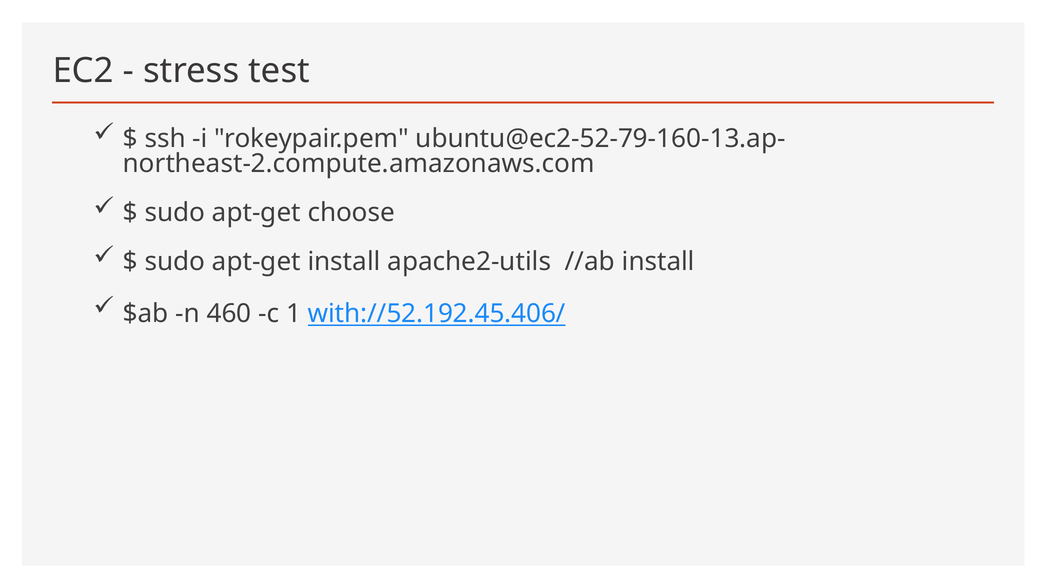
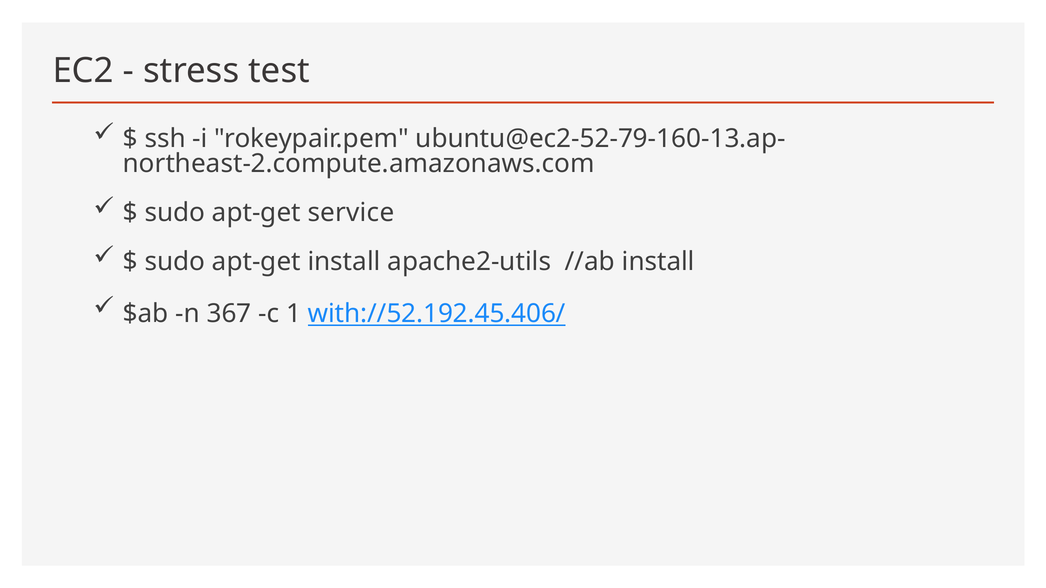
choose: choose -> service (351, 213)
460: 460 -> 367 (229, 314)
